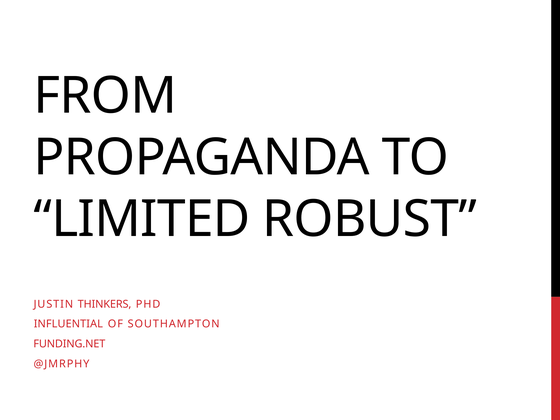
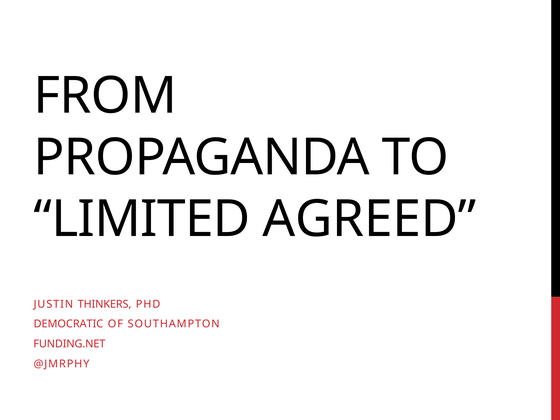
ROBUST: ROBUST -> AGREED (369, 219)
INFLUENTIAL: INFLUENTIAL -> DEMOCRATIC (68, 324)
